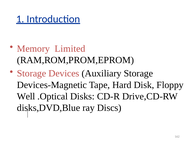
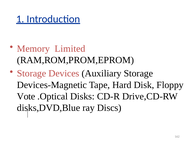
Well: Well -> Vote (26, 96)
